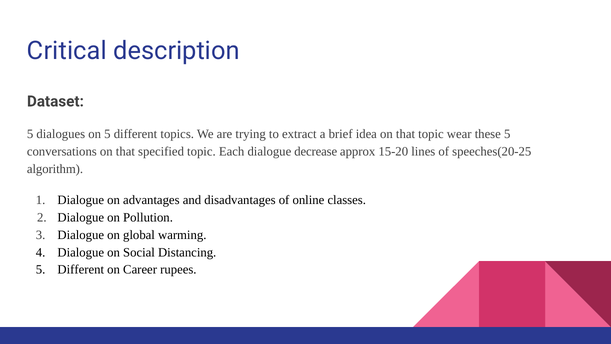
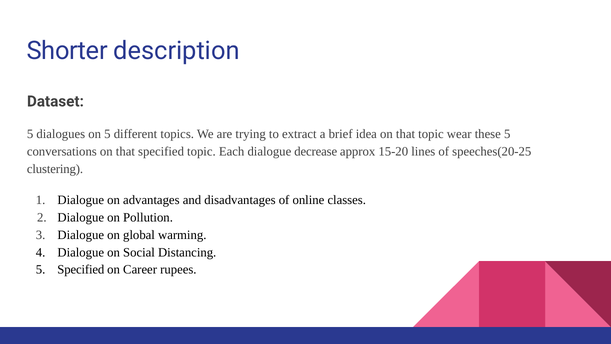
Critical: Critical -> Shorter (67, 51)
algorithm: algorithm -> clustering (55, 169)
Different: Different -> Specified (81, 270)
